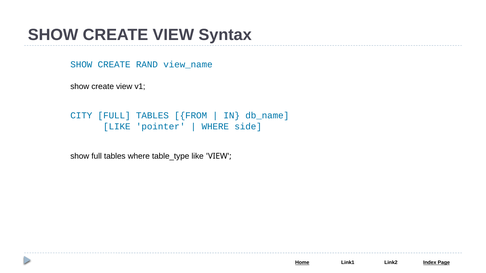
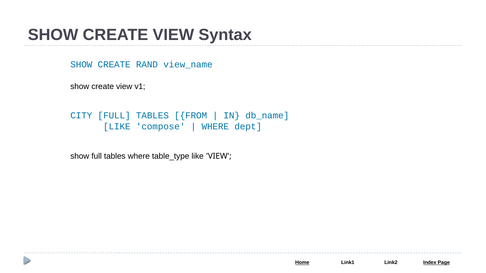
pointer: pointer -> compose (161, 127)
side: side -> dept (248, 127)
